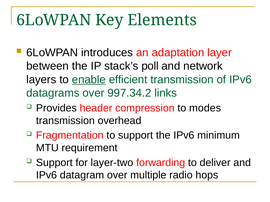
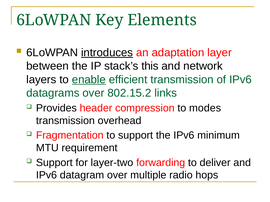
introduces underline: none -> present (107, 53)
poll: poll -> this (150, 66)
997.34.2: 997.34.2 -> 802.15.2 (129, 93)
